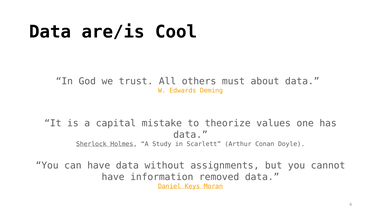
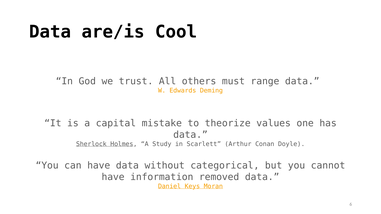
about: about -> range (265, 81)
assignments: assignments -> categorical (225, 166)
